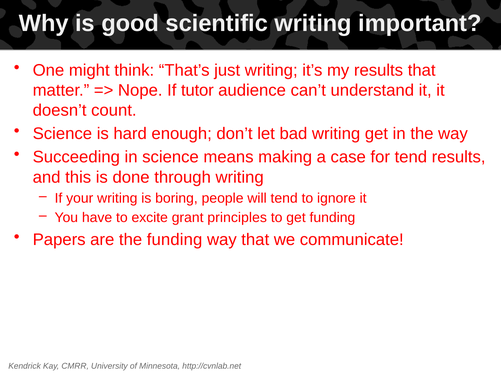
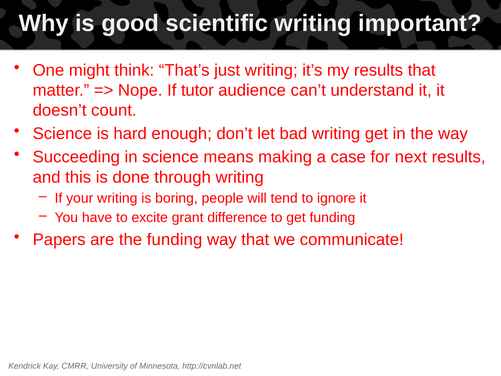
for tend: tend -> next (411, 157)
principles: principles -> difference (237, 218)
